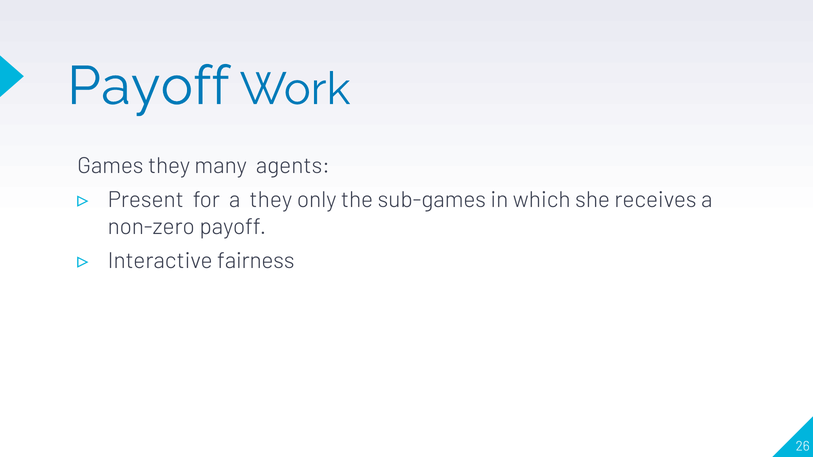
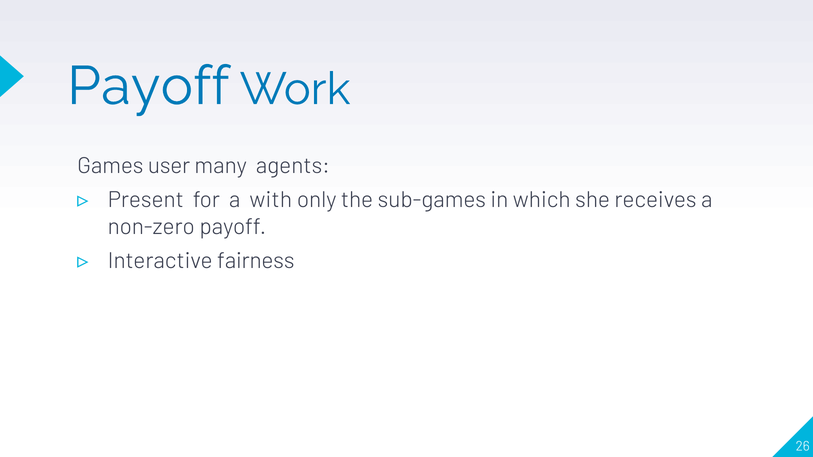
Games they: they -> user (169, 166)
a they: they -> with (271, 200)
